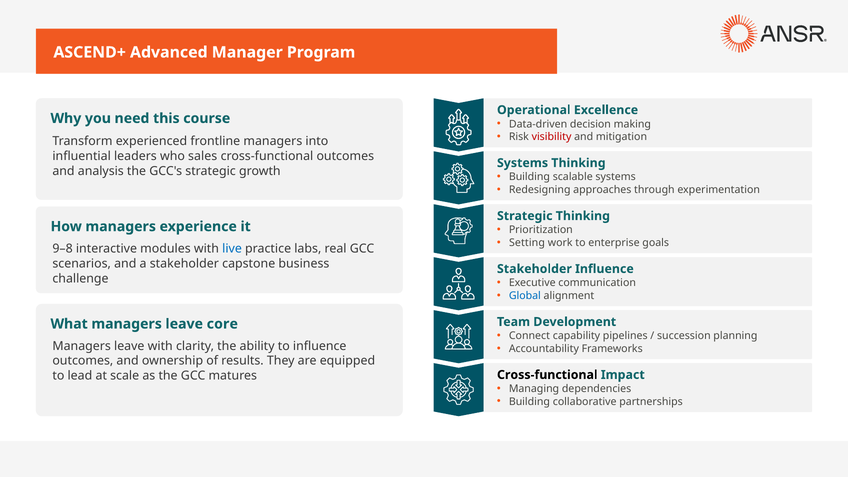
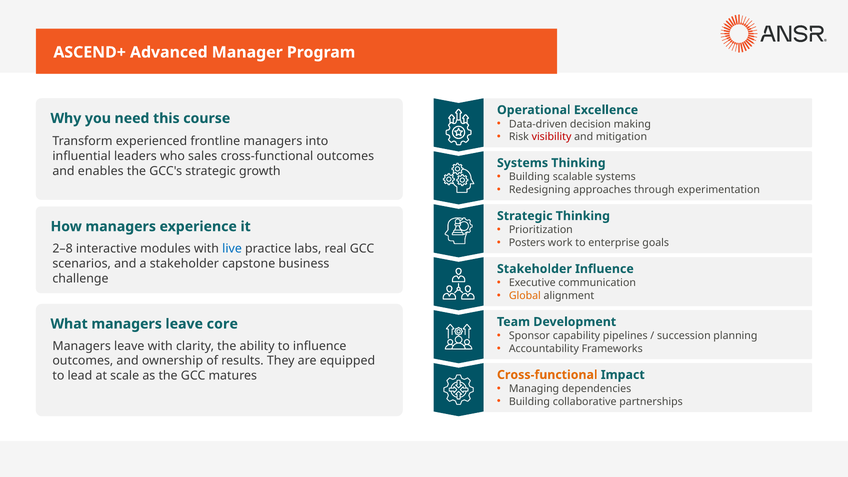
analysis: analysis -> enables (101, 171)
Setting: Setting -> Posters (527, 243)
9–8: 9–8 -> 2–8 (63, 249)
Global colour: blue -> orange (525, 296)
Connect: Connect -> Sponsor (529, 336)
Cross-functional colour: black -> orange (547, 375)
